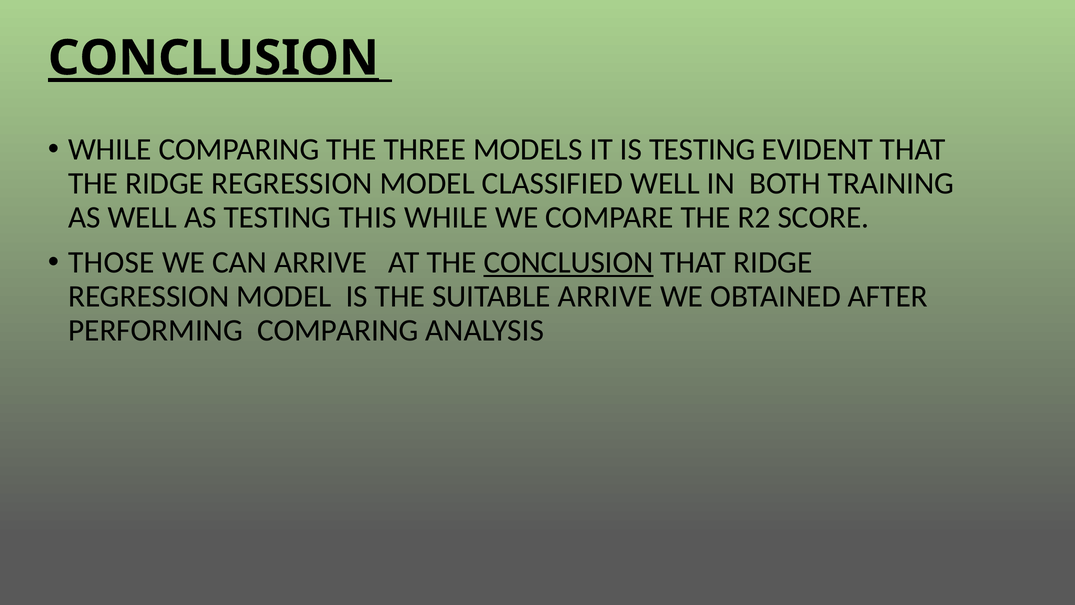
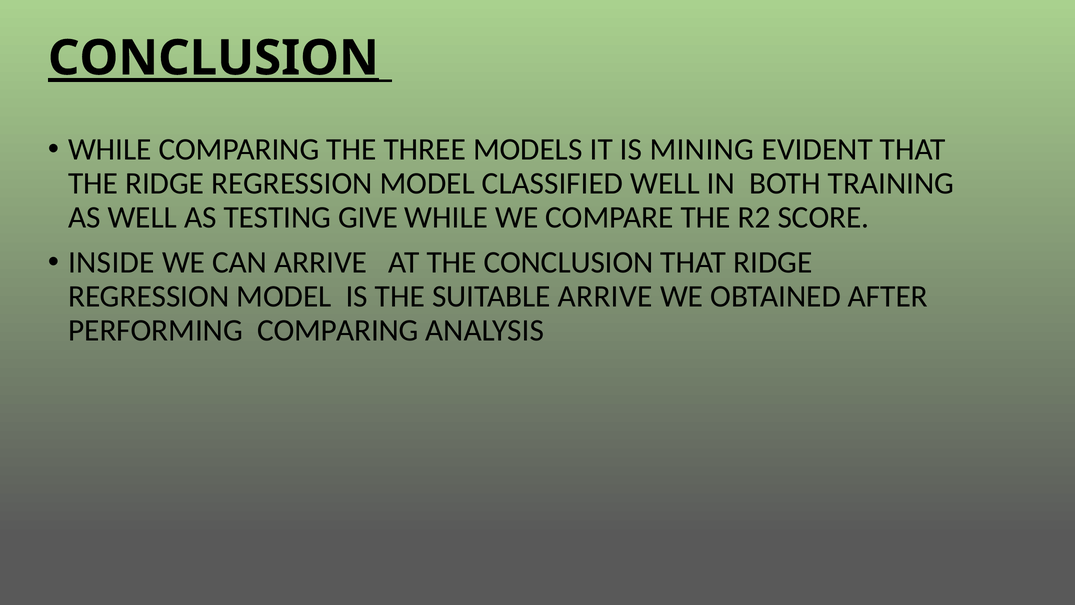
IS TESTING: TESTING -> MINING (702, 150)
THIS: THIS -> GIVE (368, 217)
THOSE: THOSE -> INSIDE (111, 262)
CONCLUSION underline: present -> none (569, 262)
